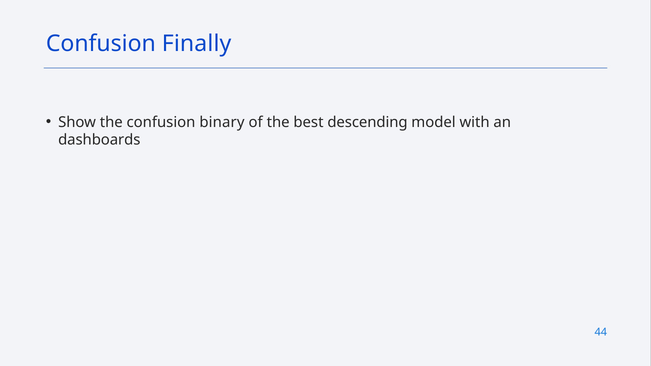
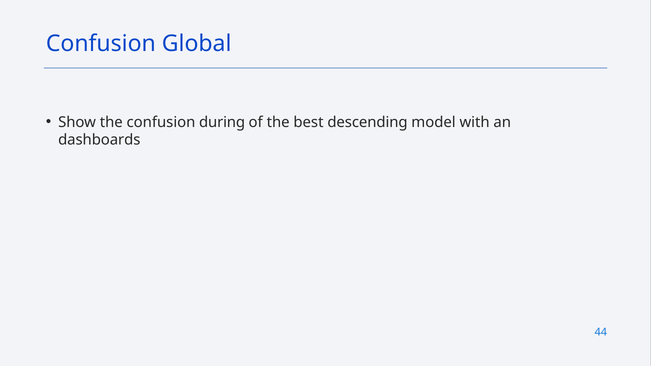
Finally: Finally -> Global (197, 43)
binary: binary -> during (222, 122)
